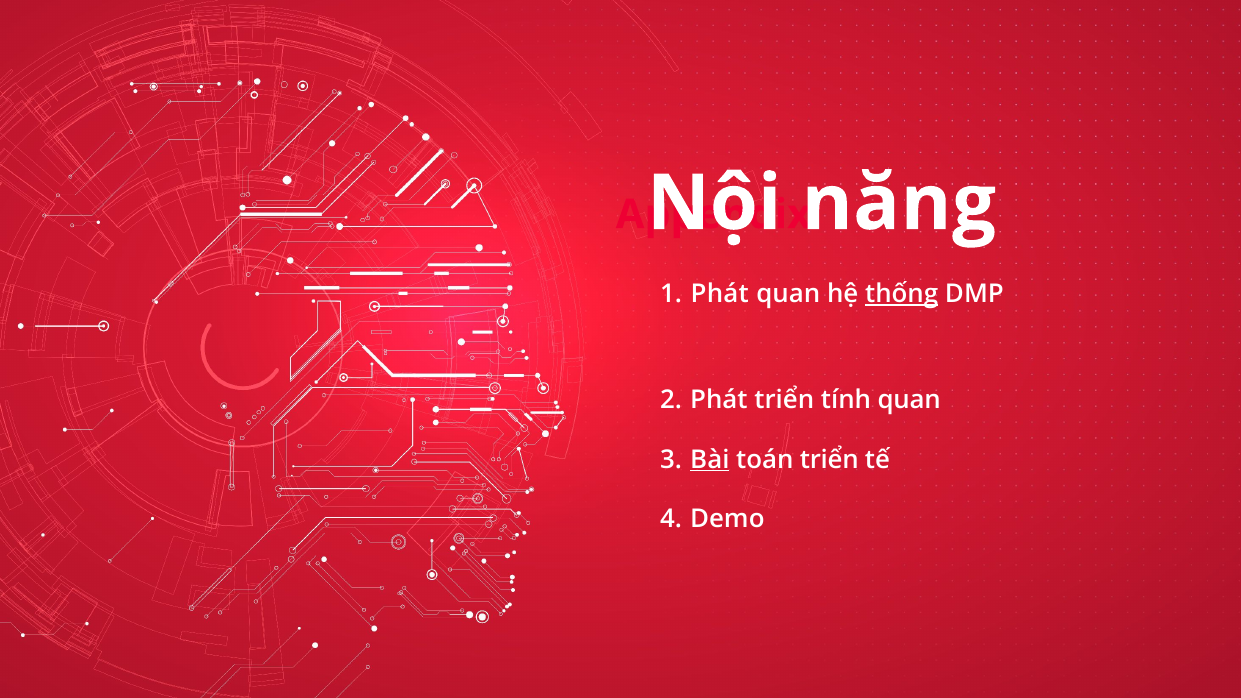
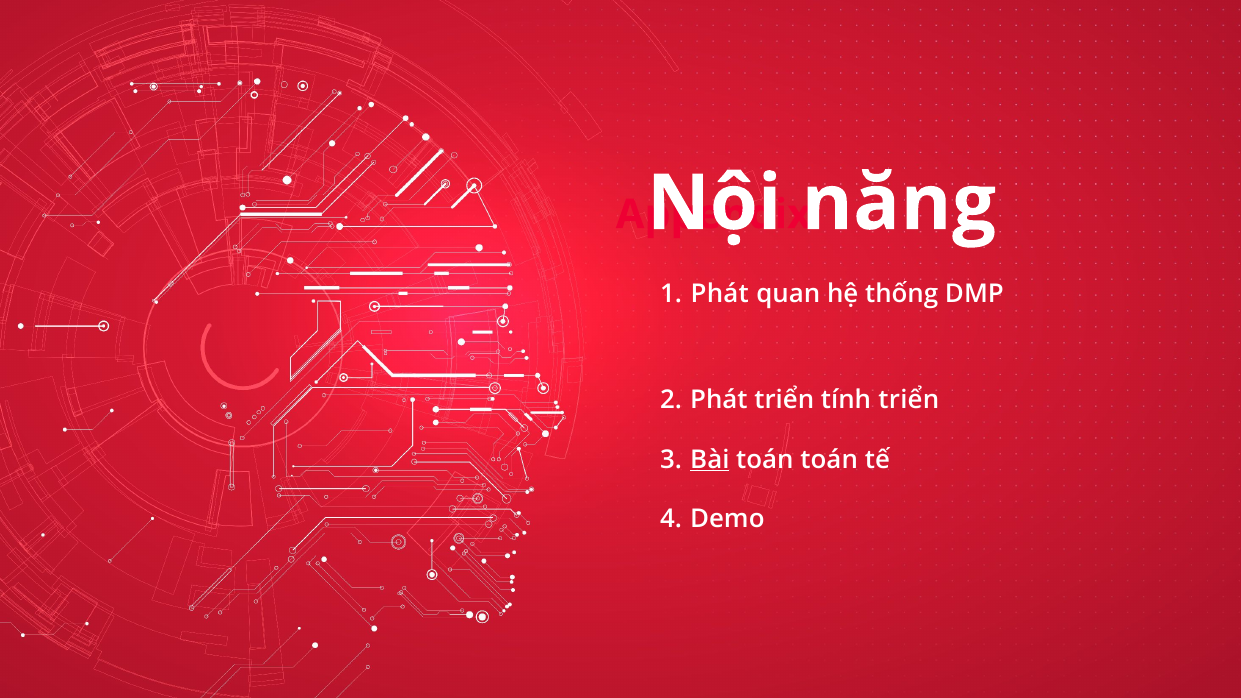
thống underline: present -> none (902, 294)
tính quan: quan -> triển (909, 400)
toán triển: triển -> toán (829, 460)
